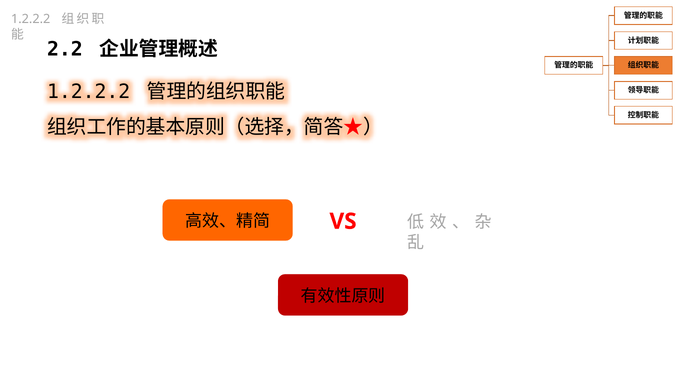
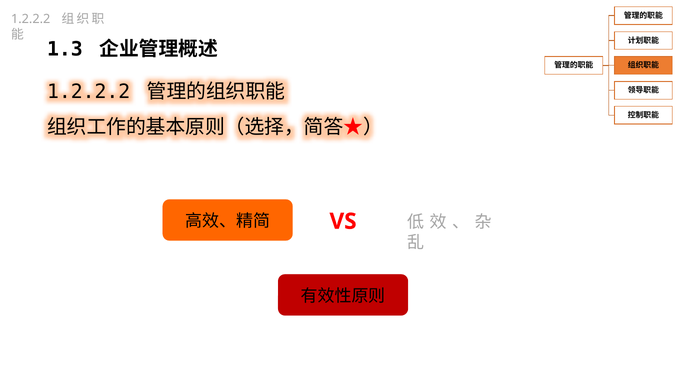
2.2: 2.2 -> 1.3 (65, 50)
